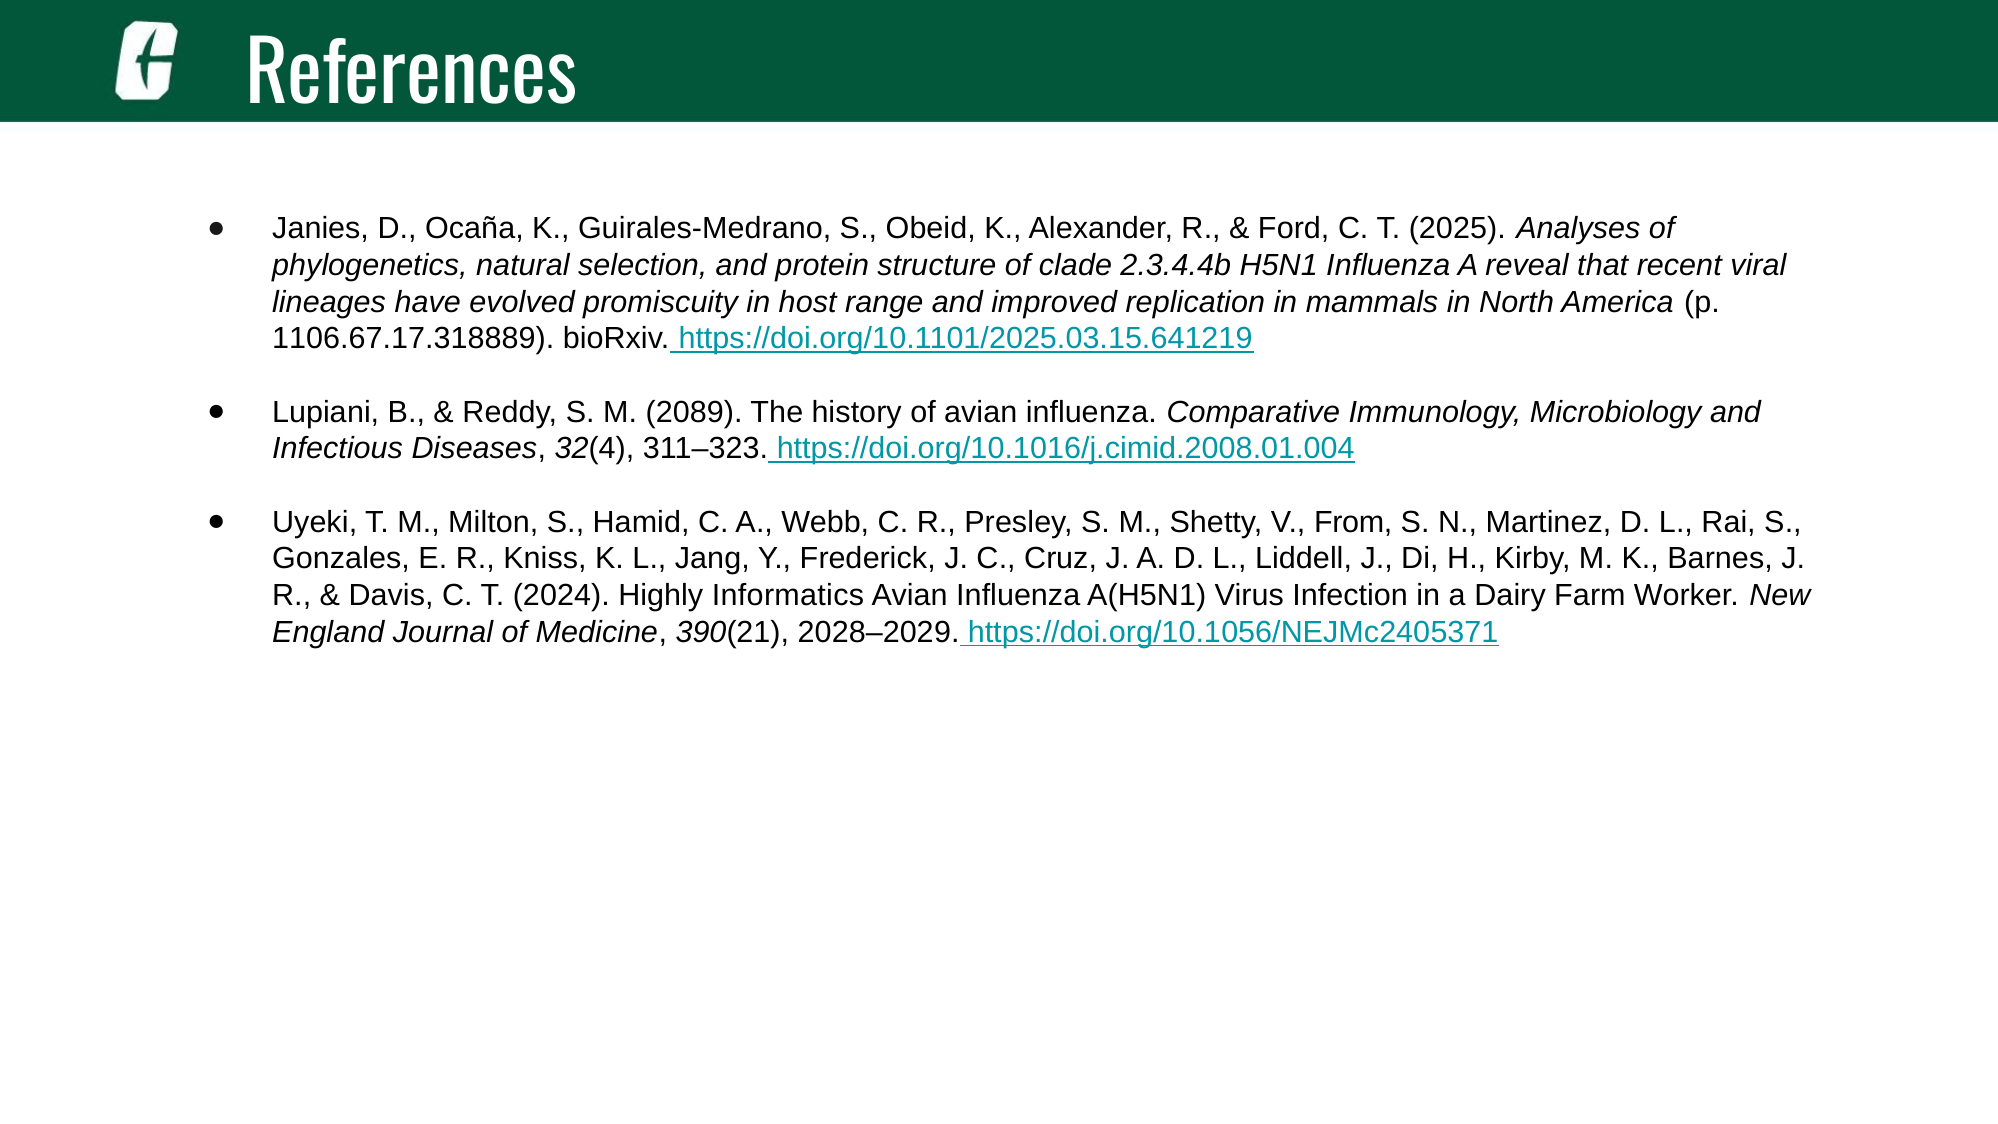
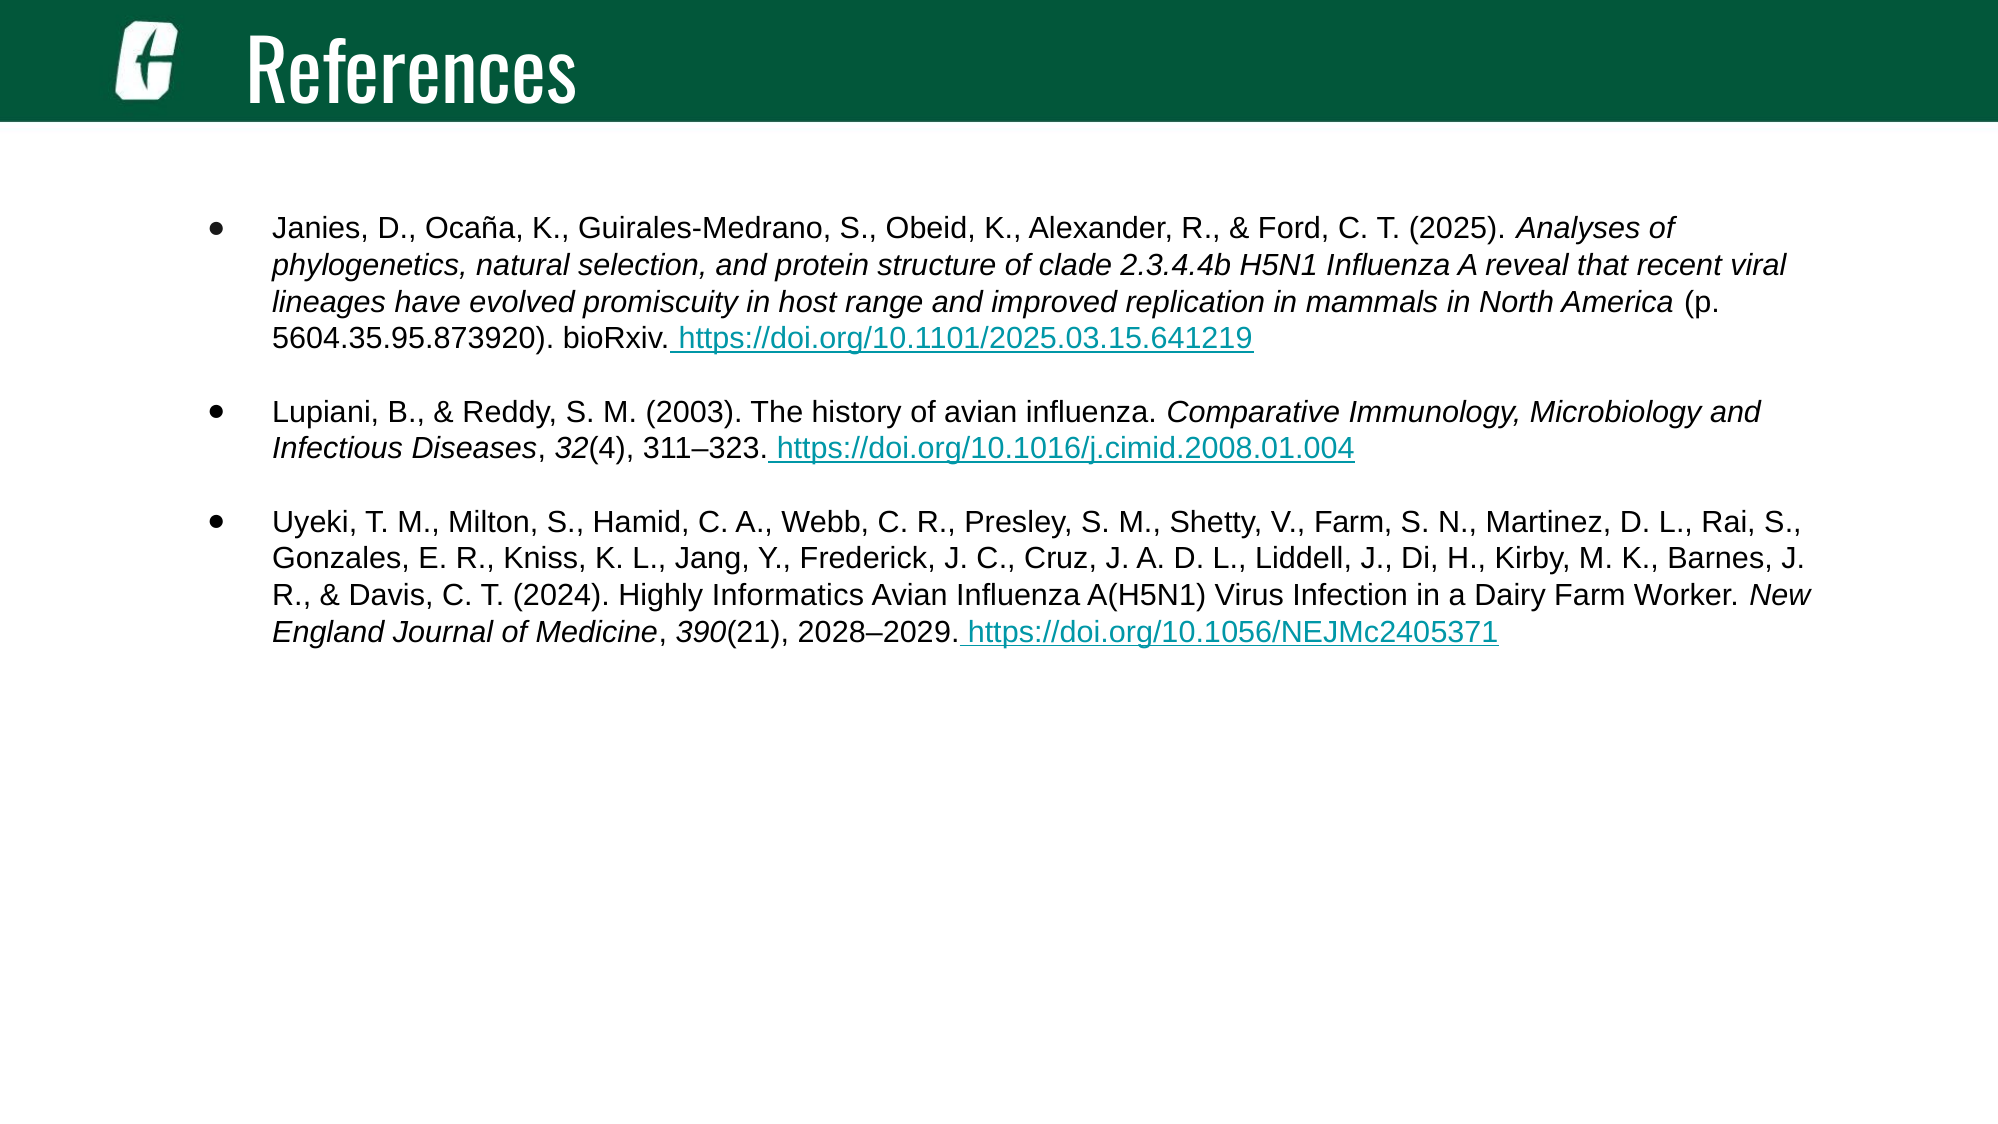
1106.67.17.318889: 1106.67.17.318889 -> 5604.35.95.873920 (413, 339)
2089: 2089 -> 2003 (694, 412)
V From: From -> Farm (1353, 522)
